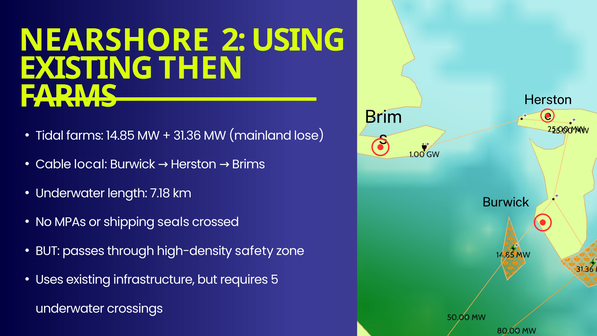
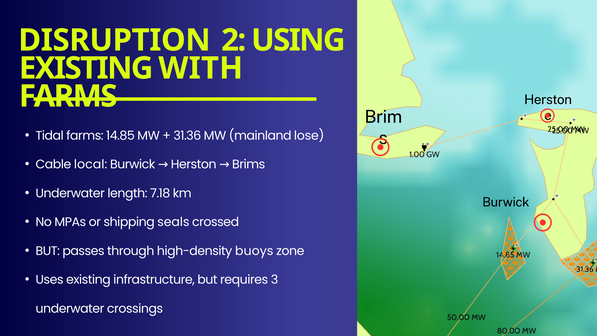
NEARSHORE: NEARSHORE -> DISRUPTION (114, 40)
THEN: THEN -> WITH (201, 68)
safety: safety -> buoys (254, 251)
5: 5 -> 3 (275, 280)
